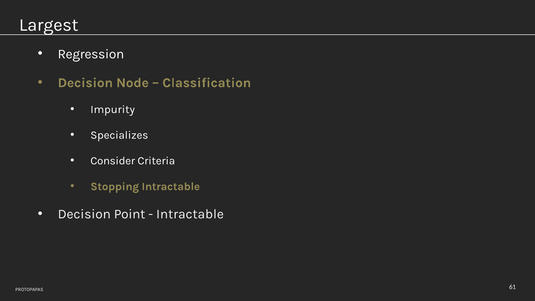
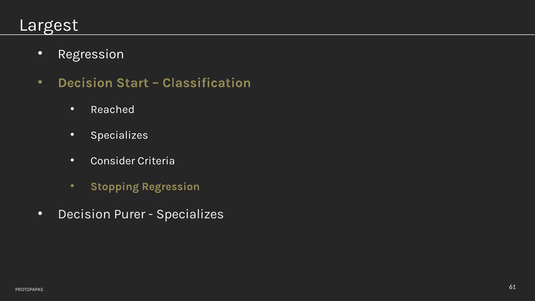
Node: Node -> Start (132, 83)
Impurity: Impurity -> Reached (113, 109)
Stopping Intractable: Intractable -> Regression (171, 186)
Point: Point -> Purer (130, 214)
Intractable: Intractable -> Specializes (190, 214)
